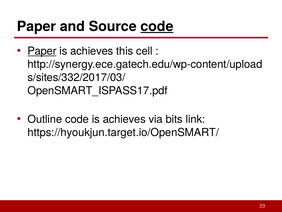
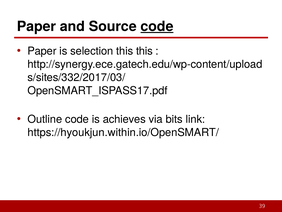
Paper underline: present -> none (42, 51)
achieves: achieves -> selection (92, 51)
this cell: cell -> this (144, 51)
https://hyoukjun.target.io/OpenSMART/: https://hyoukjun.target.io/OpenSMART/ -> https://hyoukjun.within.io/OpenSMART/ (123, 132)
